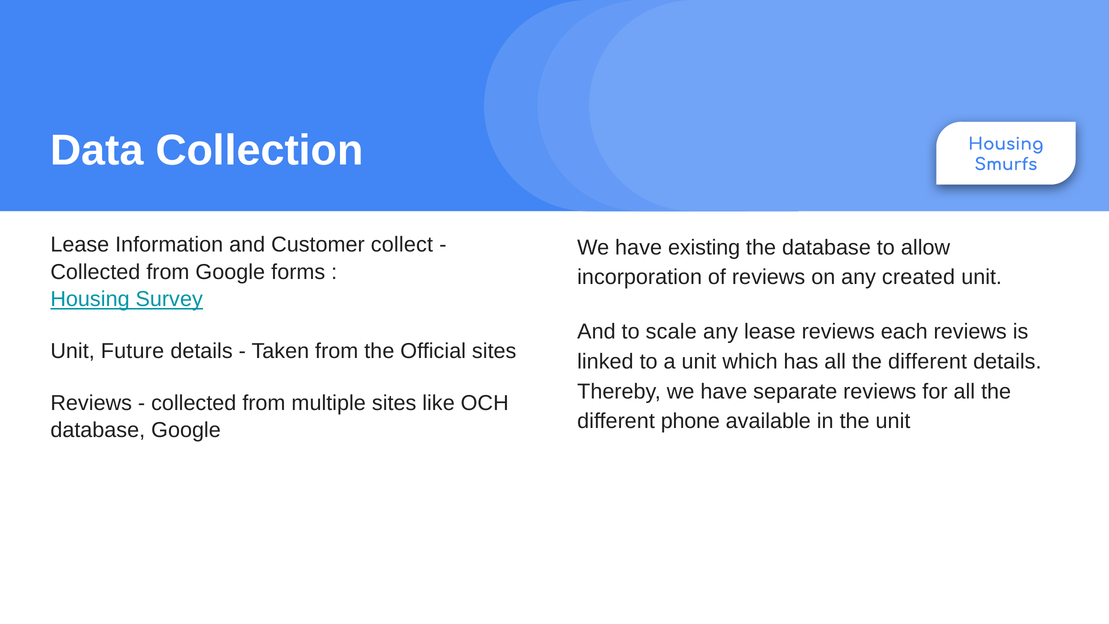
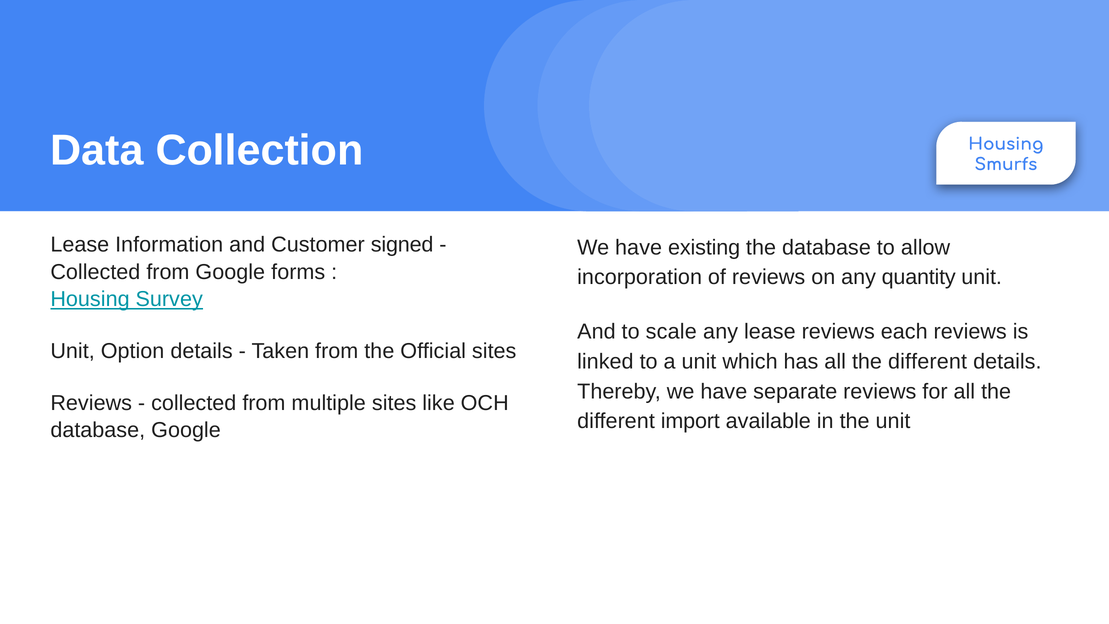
collect: collect -> signed (402, 245)
created: created -> quantity (919, 277)
Future: Future -> Option (133, 351)
phone: phone -> import (690, 421)
